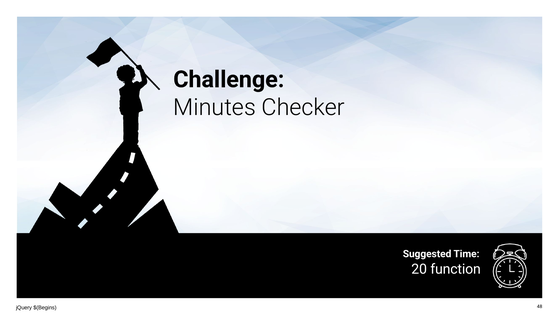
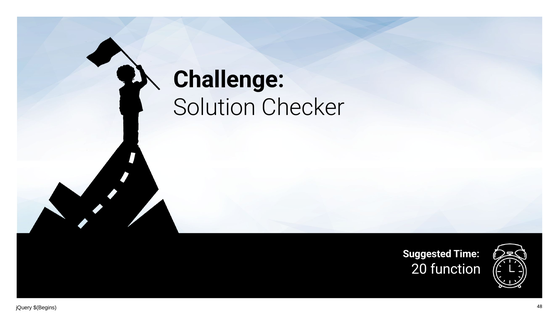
Minutes: Minutes -> Solution (215, 107)
